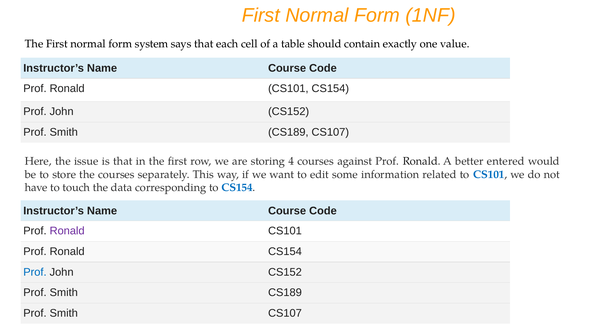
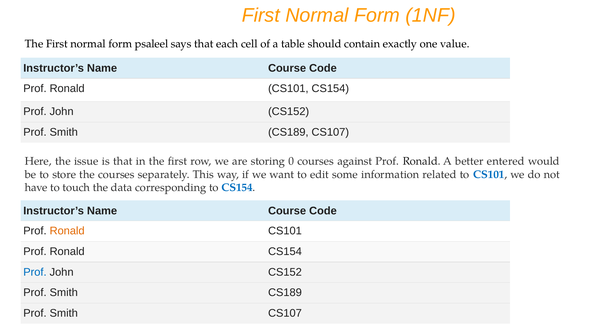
system: system -> psaleel (152, 44)
4: 4 -> 0 (291, 161)
Ronald colour: purple -> orange (67, 231)
